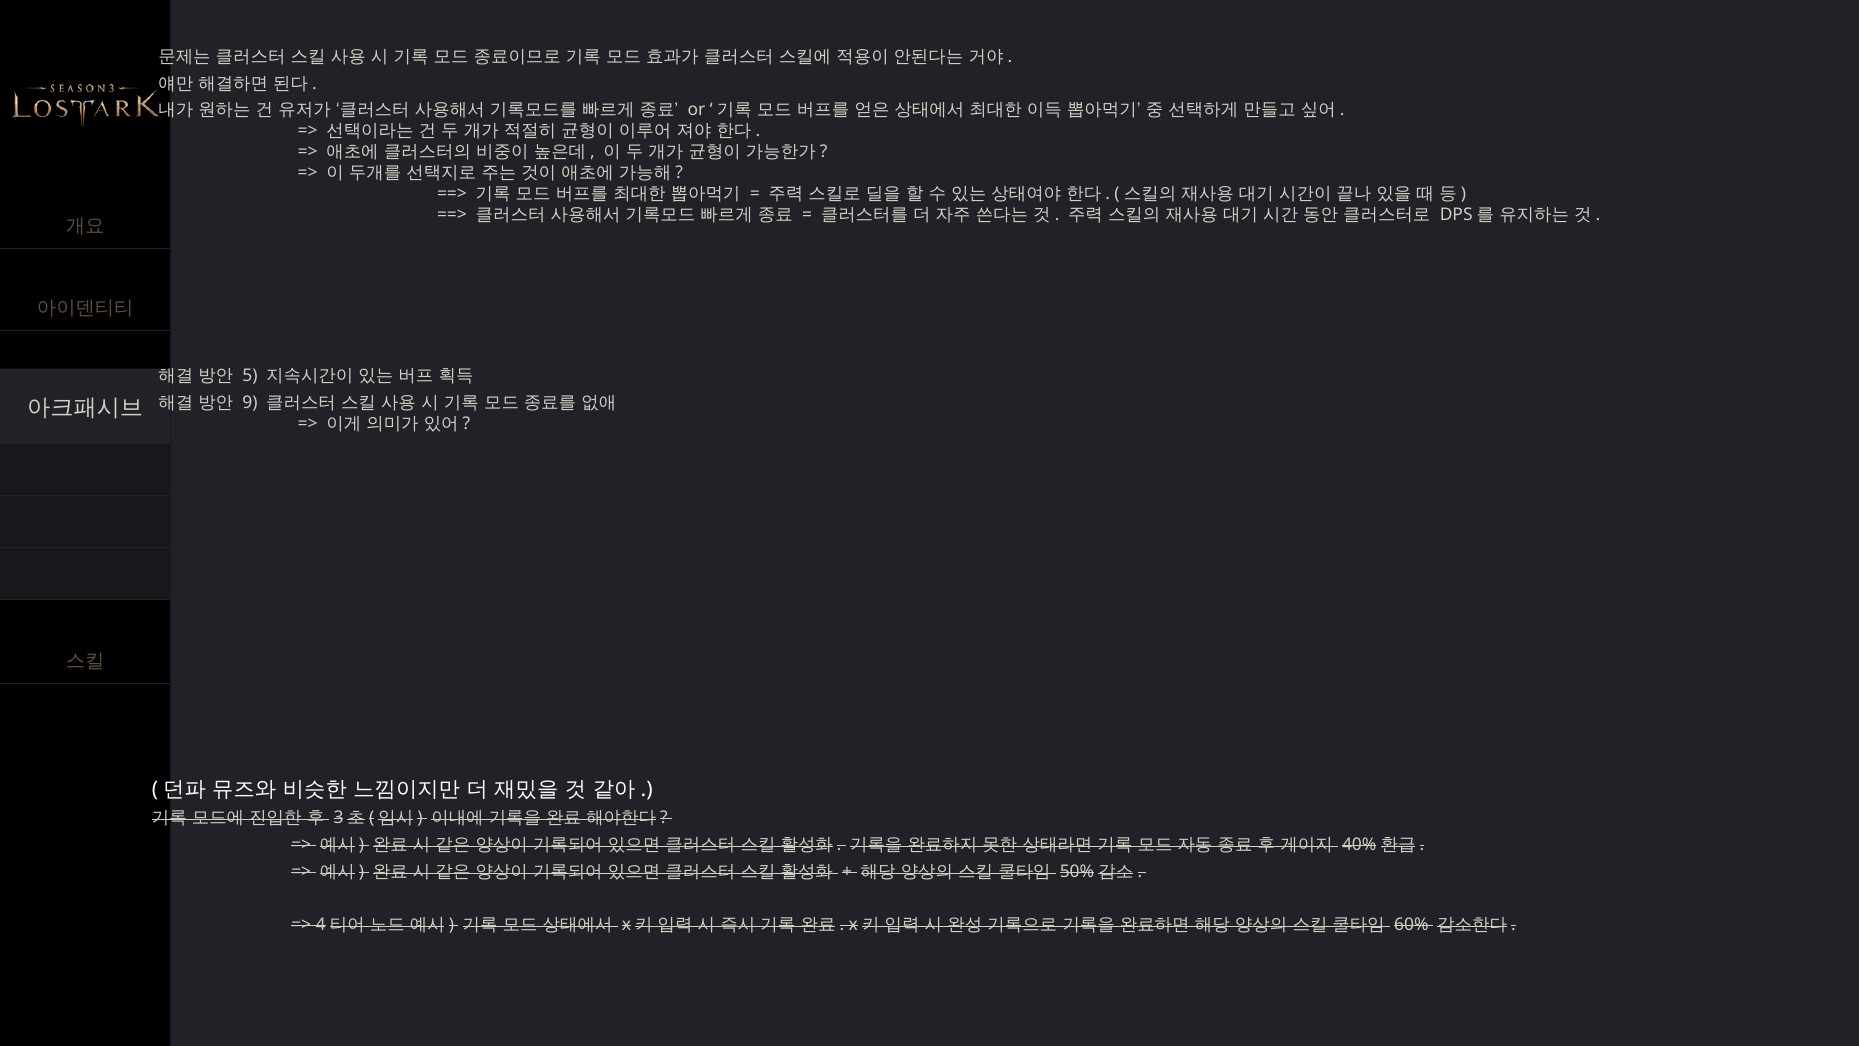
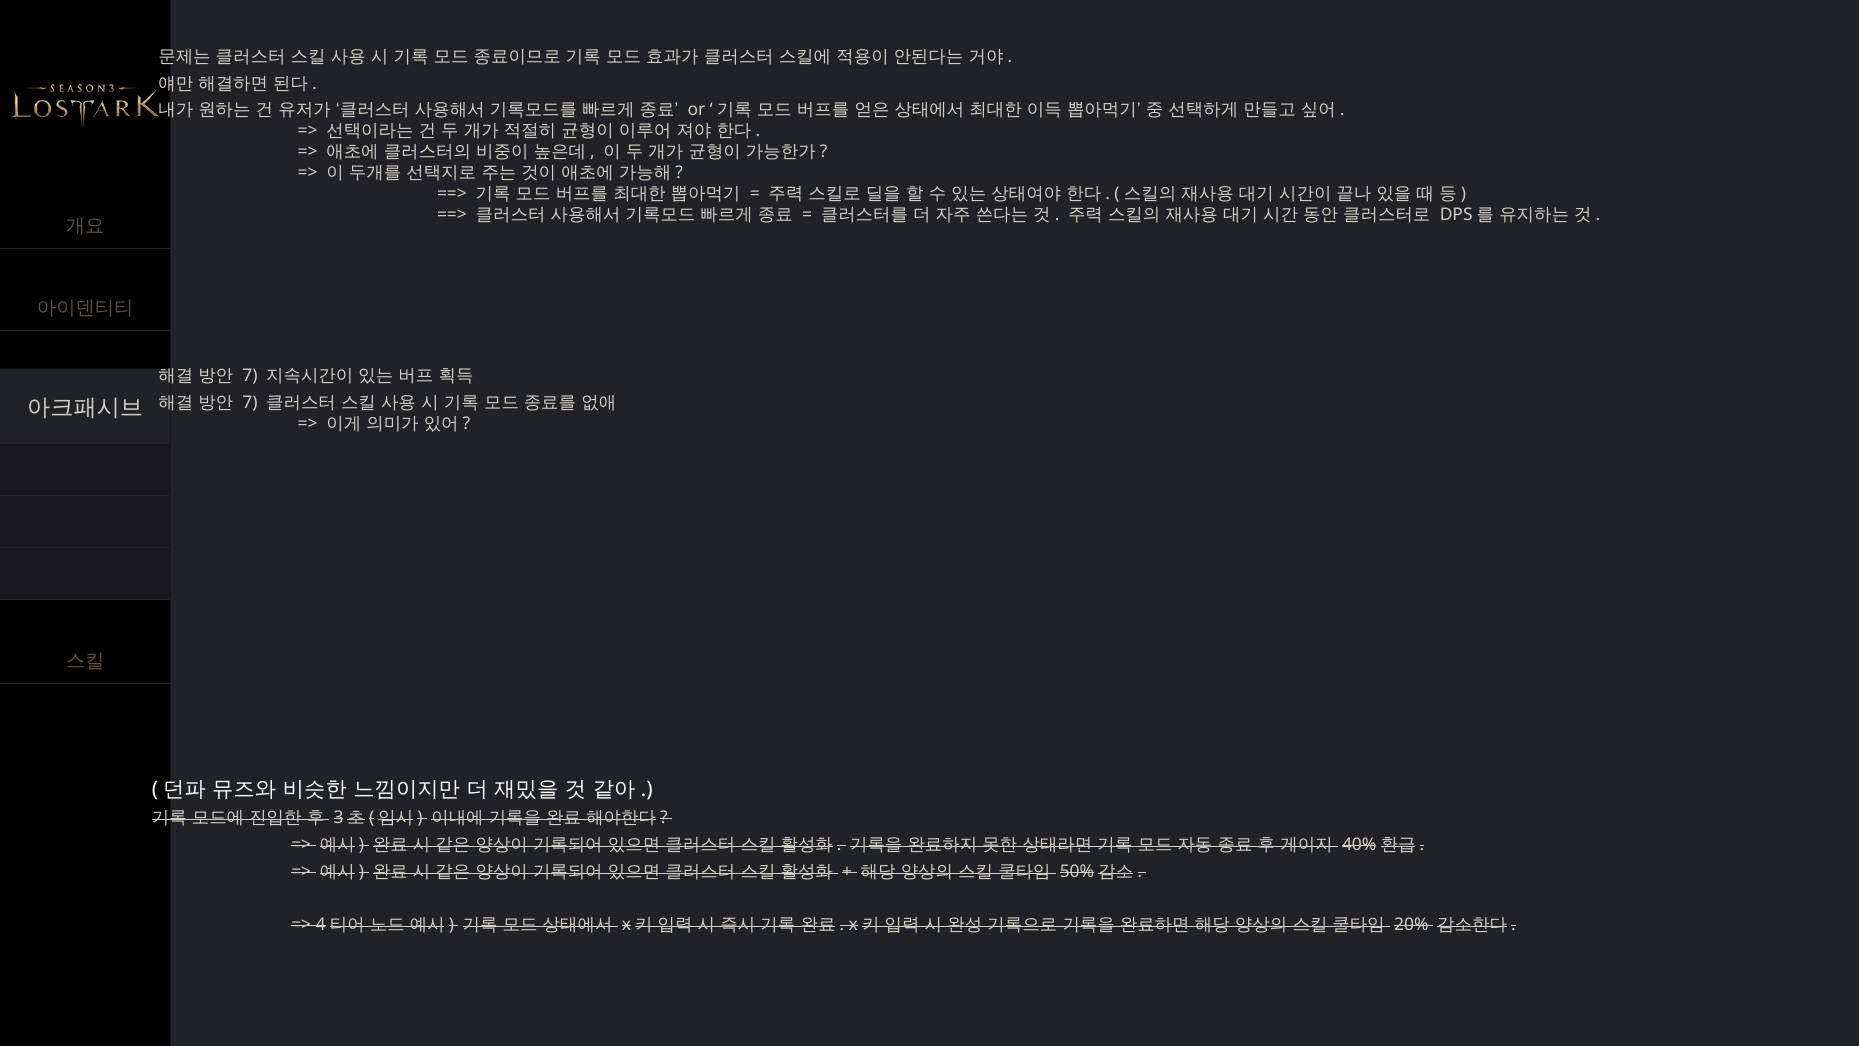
5: 5 -> 7 (250, 376)
9: 9 -> 7 (250, 402)
60%: 60% -> 20% (1411, 925)
